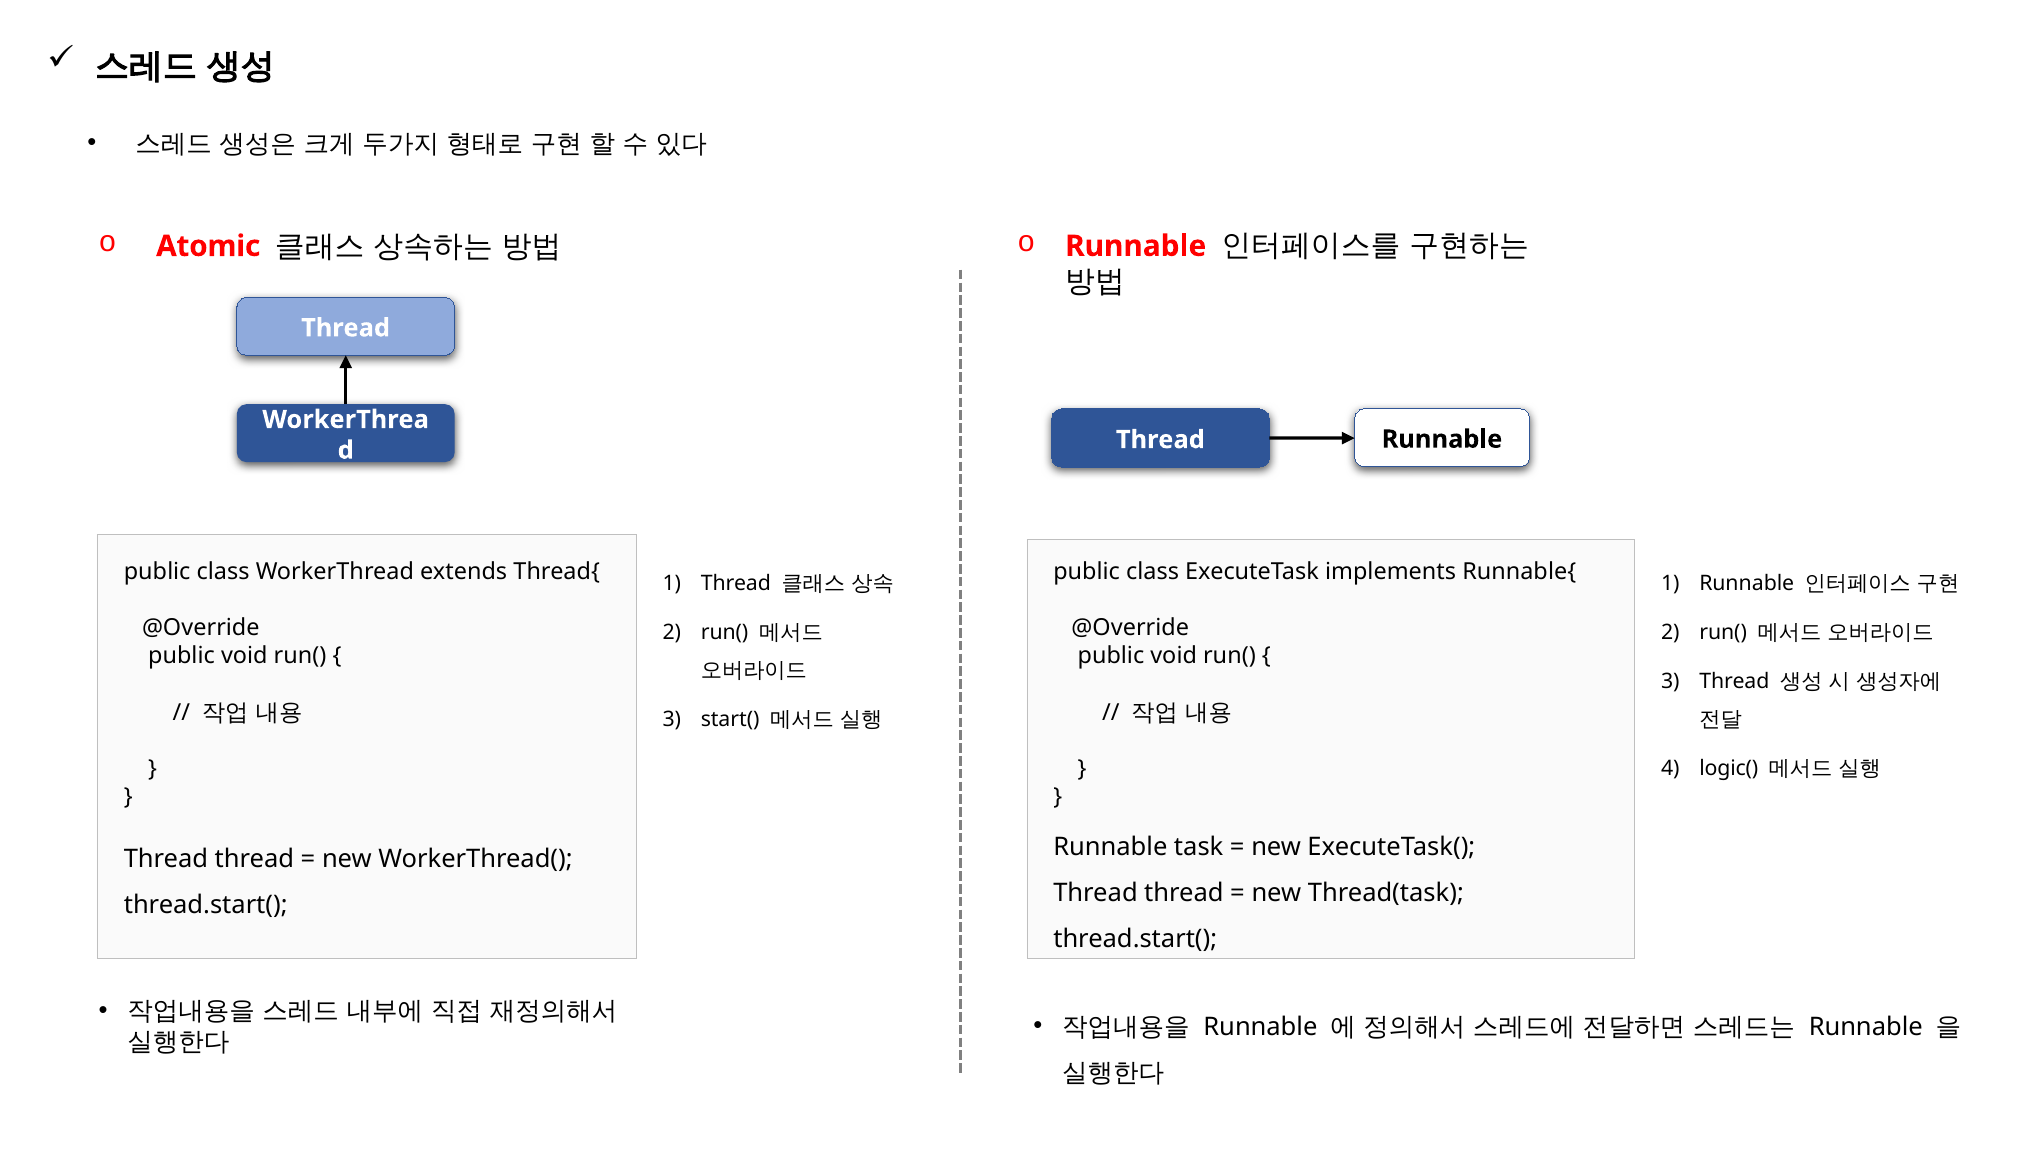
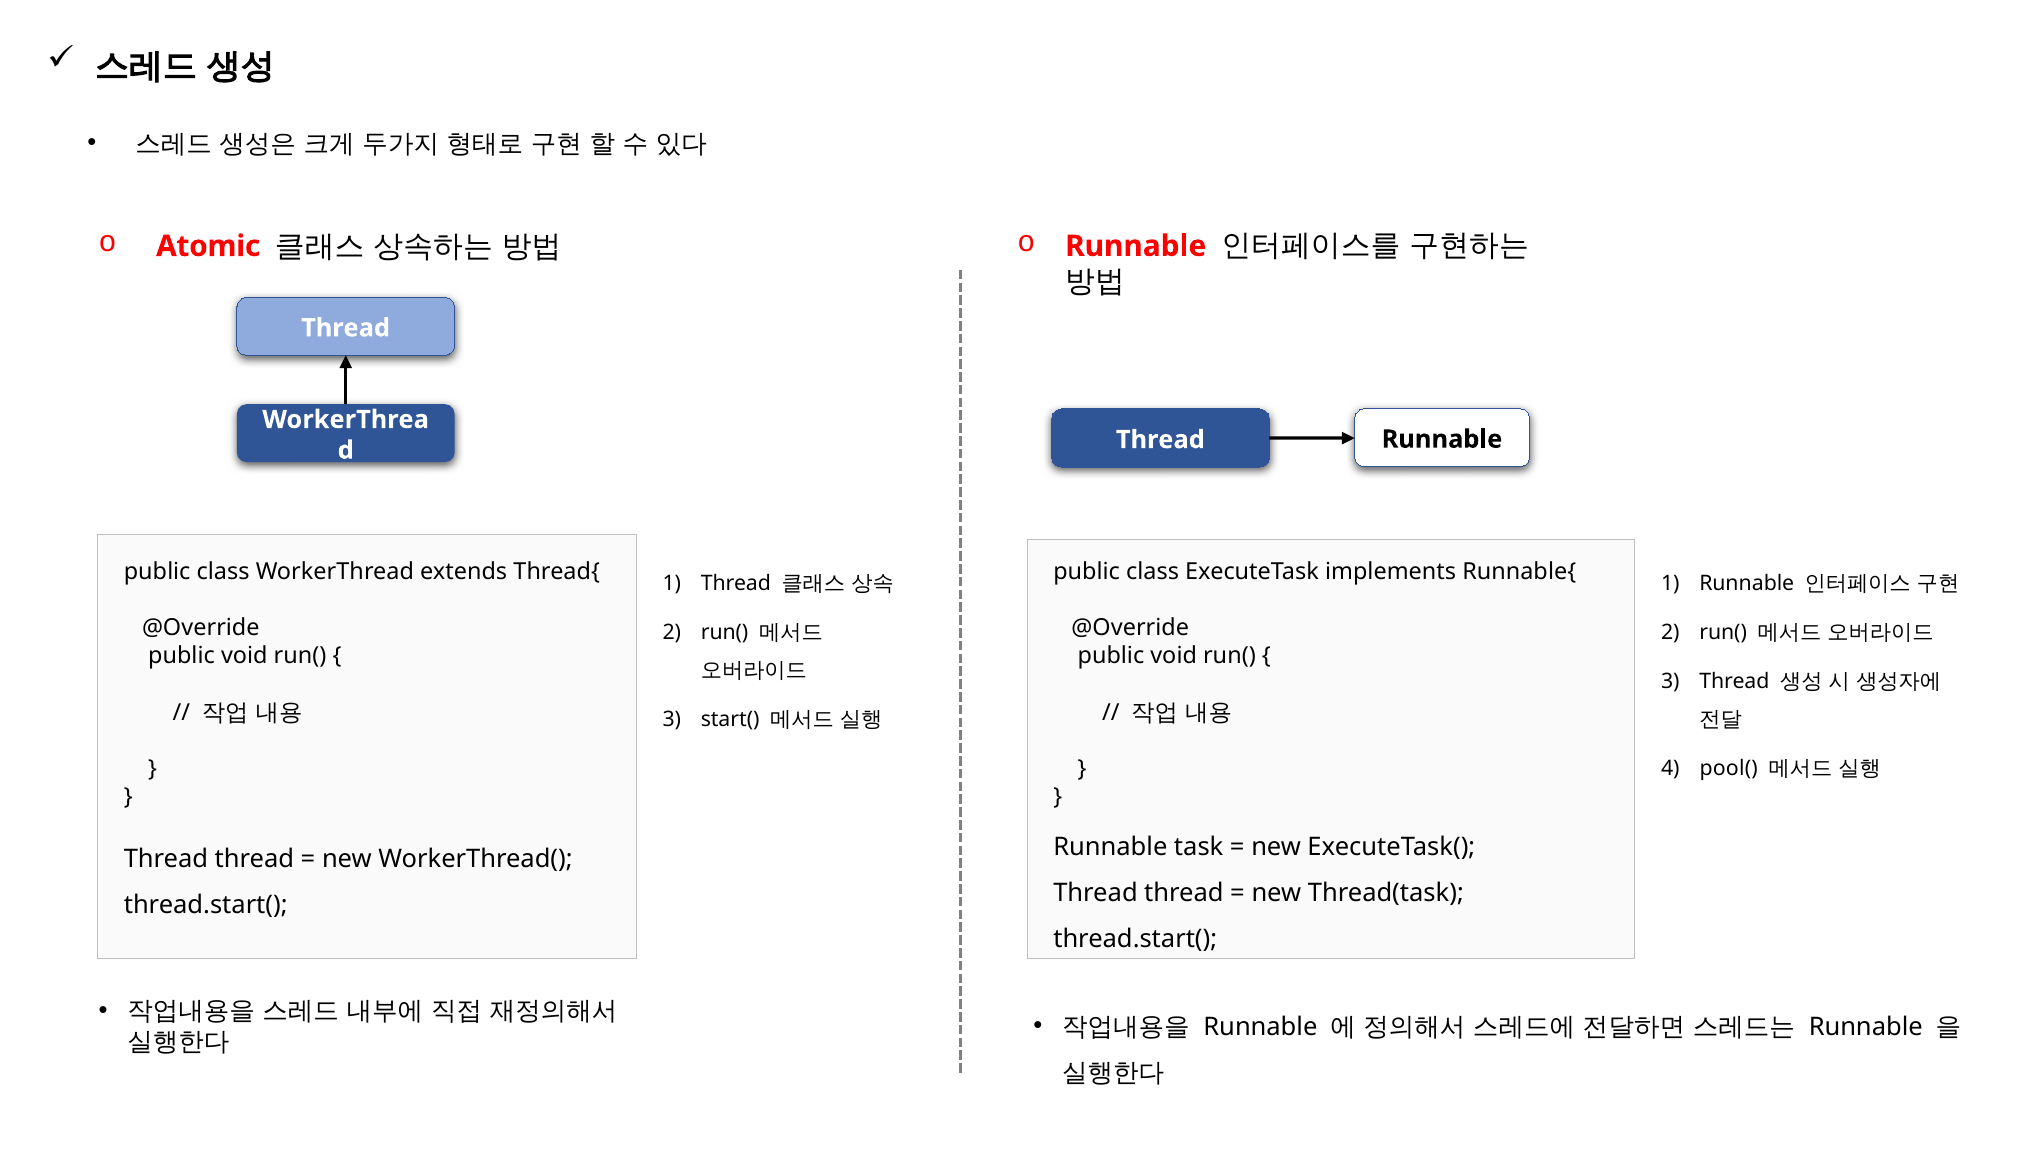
logic(: logic( -> pool( (1729, 768)
